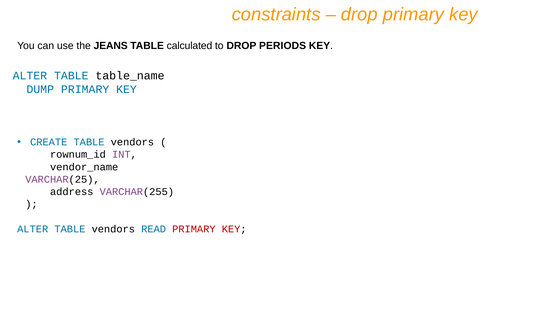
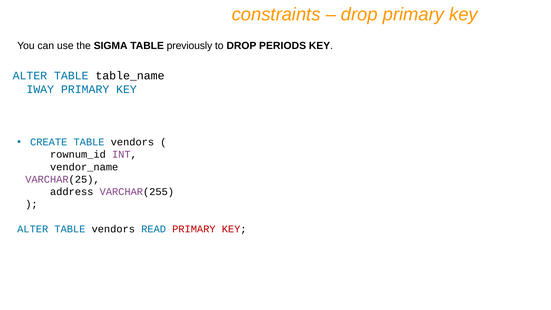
JEANS: JEANS -> SIGMA (111, 46)
calculated: calculated -> previously (189, 46)
DUMP: DUMP -> IWAY (40, 89)
